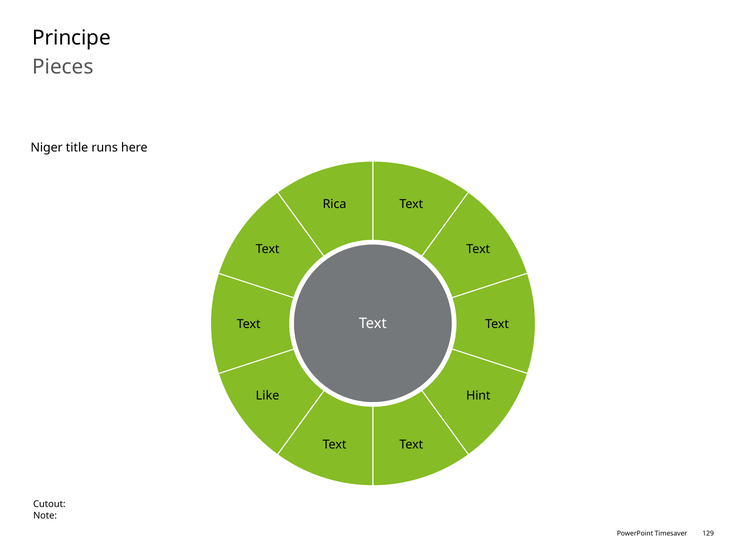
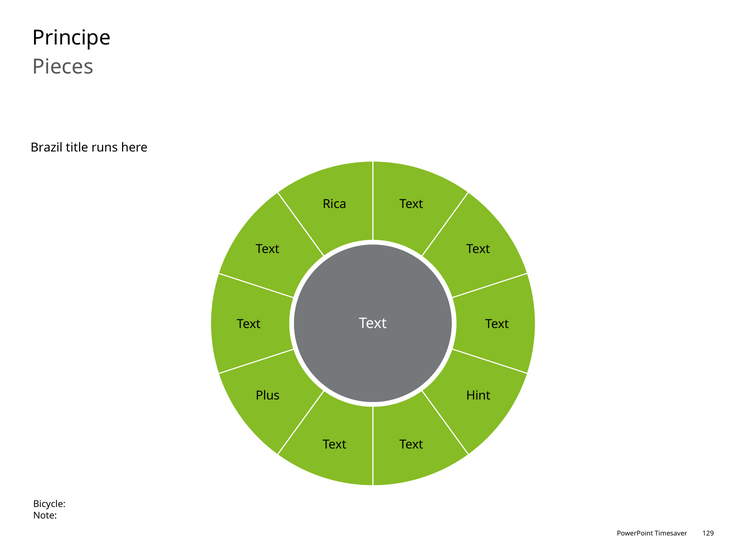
Niger: Niger -> Brazil (47, 148)
Like: Like -> Plus (268, 396)
Cutout: Cutout -> Bicycle (49, 505)
